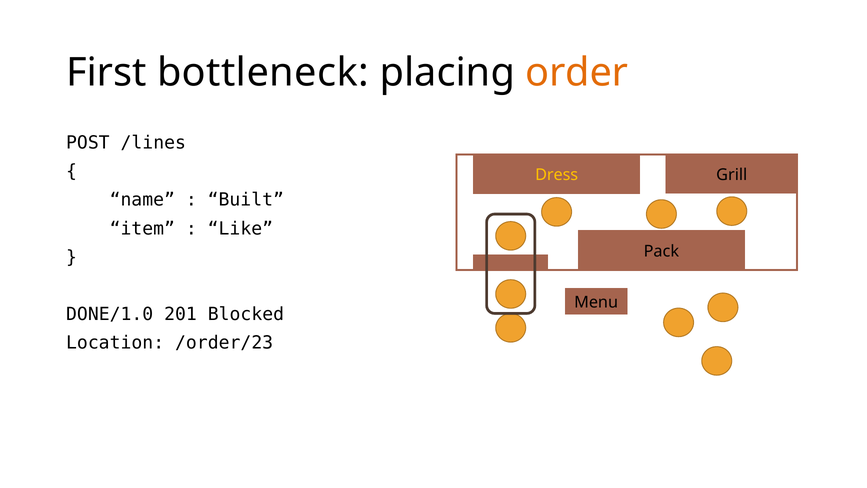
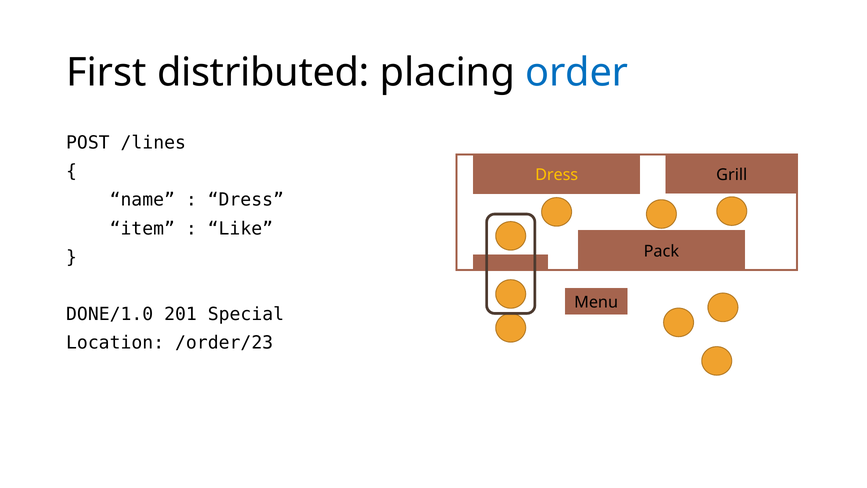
bottleneck: bottleneck -> distributed (263, 73)
order colour: orange -> blue (577, 73)
Built: Built -> Dress (246, 200)
Blocked: Blocked -> Special (246, 314)
